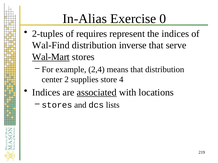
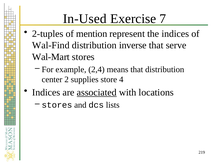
In-Alias: In-Alias -> In-Used (85, 19)
0: 0 -> 7 (163, 19)
requires: requires -> mention (92, 34)
Wal-Mart underline: present -> none (51, 57)
